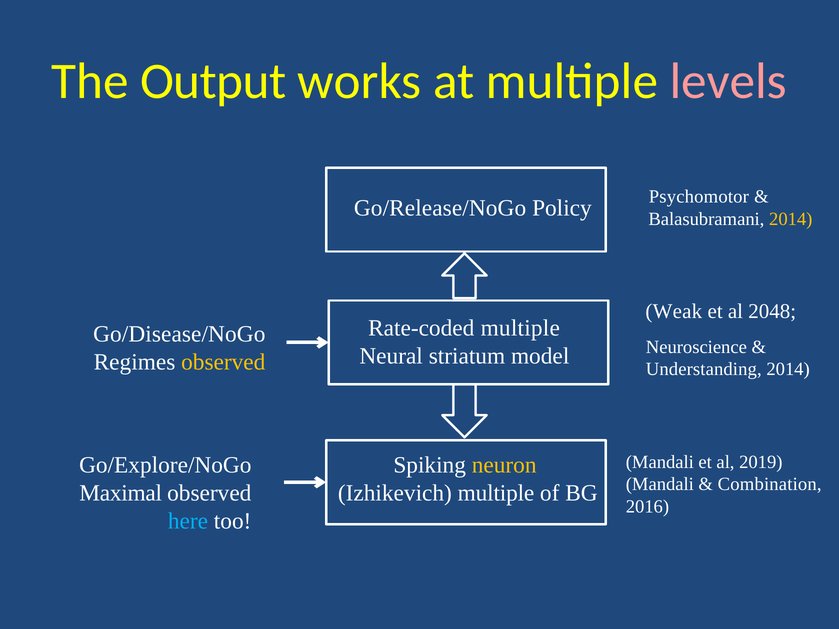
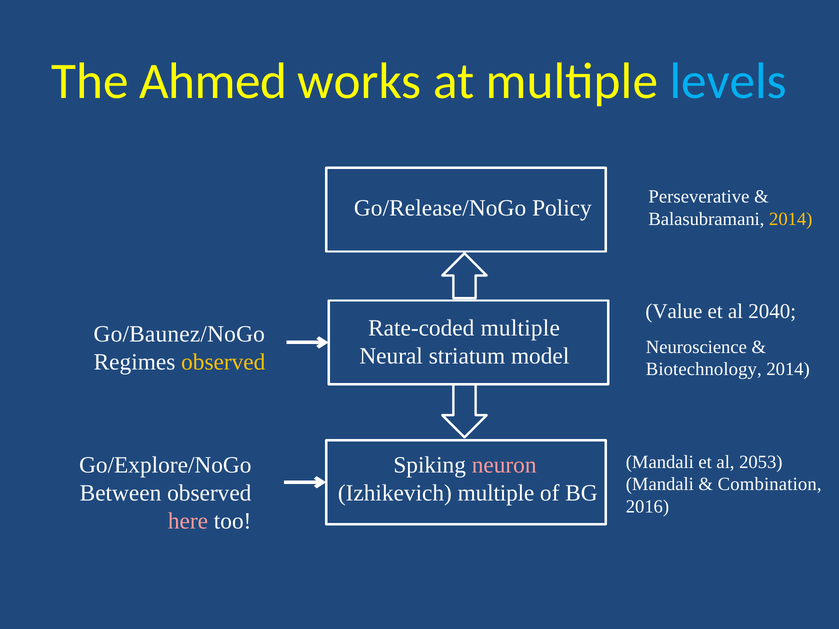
Output: Output -> Ahmed (213, 81)
levels colour: pink -> light blue (728, 81)
Psychomotor: Psychomotor -> Perseverative (699, 197)
Weak: Weak -> Value (674, 311)
2048: 2048 -> 2040 (772, 311)
Go/Disease/NoGo: Go/Disease/NoGo -> Go/Baunez/NoGo (179, 334)
Understanding: Understanding -> Biotechnology (704, 369)
2019: 2019 -> 2053 (761, 462)
neuron colour: yellow -> pink (504, 465)
Maximal: Maximal -> Between (121, 493)
here colour: light blue -> pink (188, 521)
